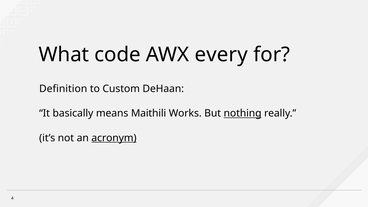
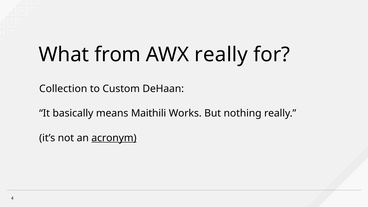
code: code -> from (118, 55)
AWX every: every -> really (221, 55)
Definition: Definition -> Collection (63, 89)
nothing underline: present -> none (243, 114)
